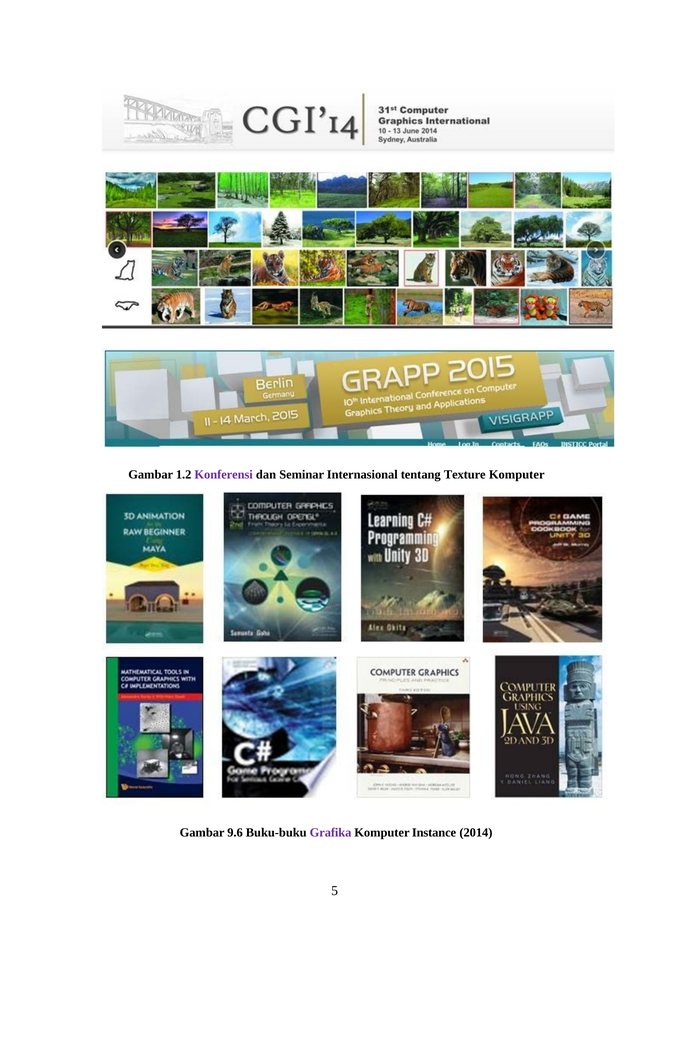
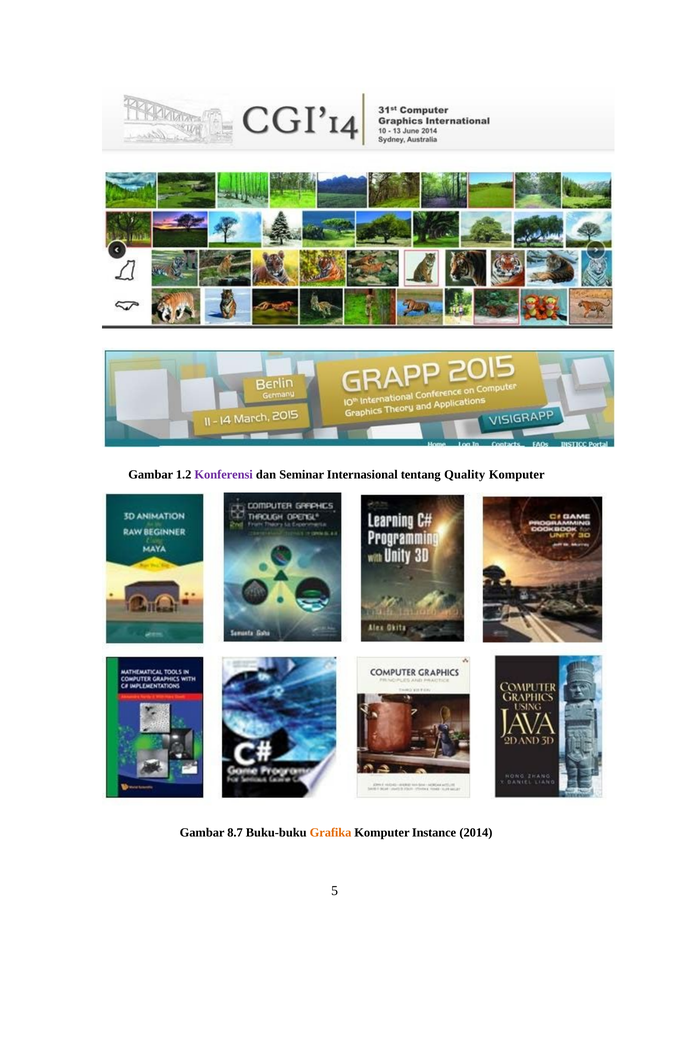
Texture: Texture -> Quality (465, 475)
9.6: 9.6 -> 8.7 (235, 834)
Grafika colour: purple -> orange (331, 834)
